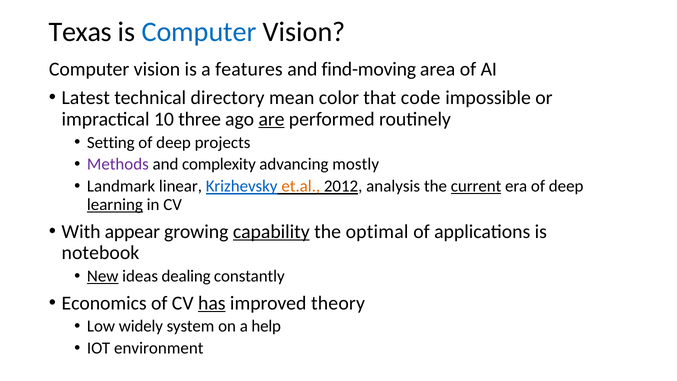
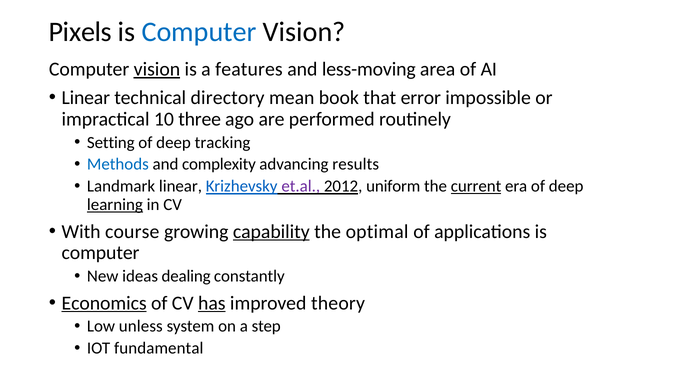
Texas: Texas -> Pixels (80, 32)
vision underline: none -> present (157, 69)
find-moving: find-moving -> less-moving (369, 69)
Latest: Latest -> Linear (86, 98)
color: color -> book (339, 98)
code: code -> error (421, 98)
are underline: present -> none (271, 119)
projects: projects -> tracking (223, 142)
Methods colour: purple -> blue (118, 164)
mostly: mostly -> results (356, 164)
et.al colour: orange -> purple (301, 186)
analysis: analysis -> uniform (393, 186)
appear: appear -> course (132, 231)
notebook: notebook -> computer (101, 253)
New underline: present -> none (103, 276)
Economics underline: none -> present (104, 303)
widely: widely -> unless (141, 326)
help: help -> step (266, 326)
environment: environment -> fundamental (159, 348)
